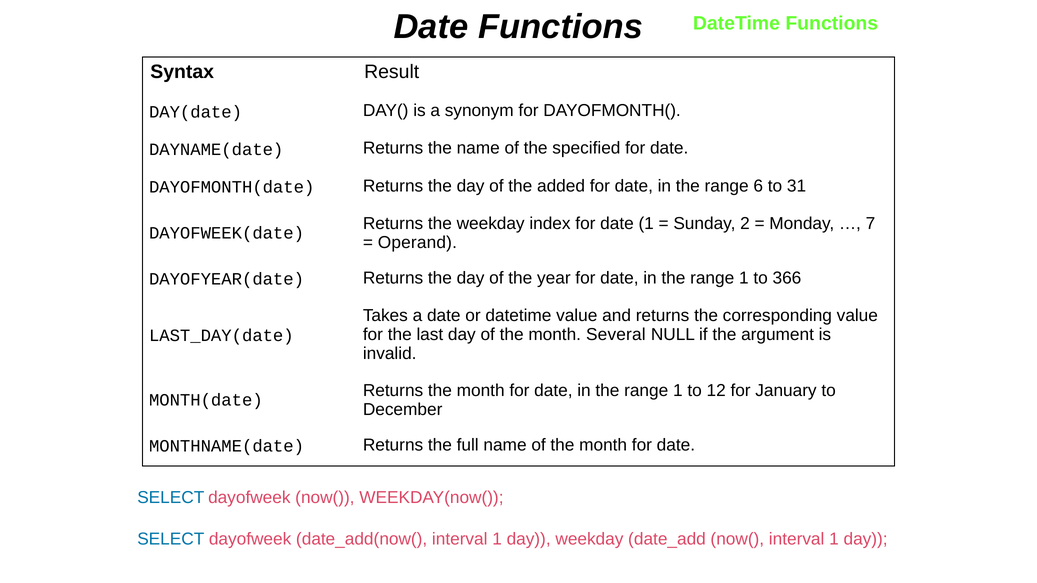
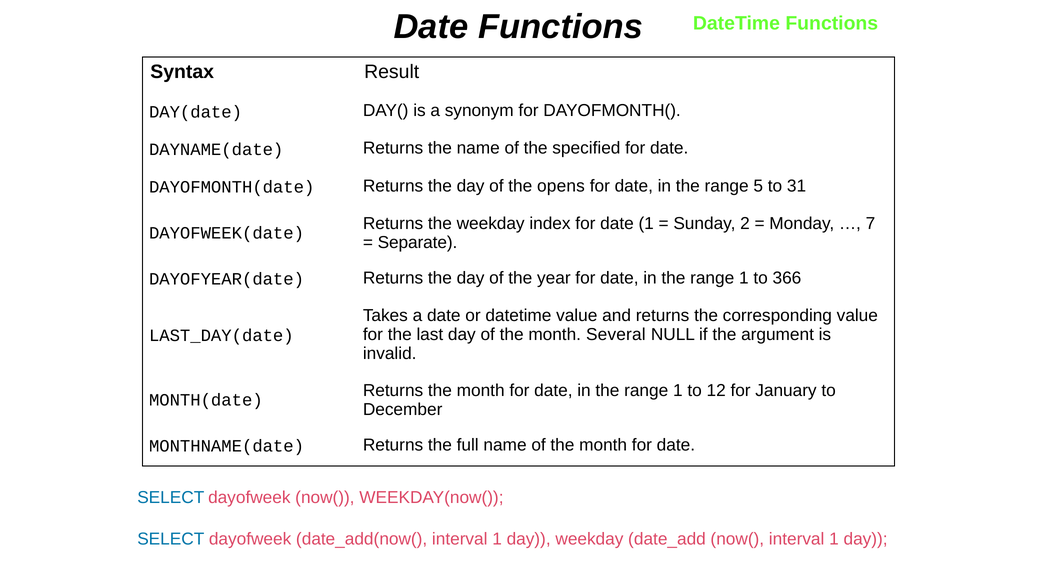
added: added -> opens (561, 186)
6: 6 -> 5 (758, 186)
Operand: Operand -> Separate (418, 243)
